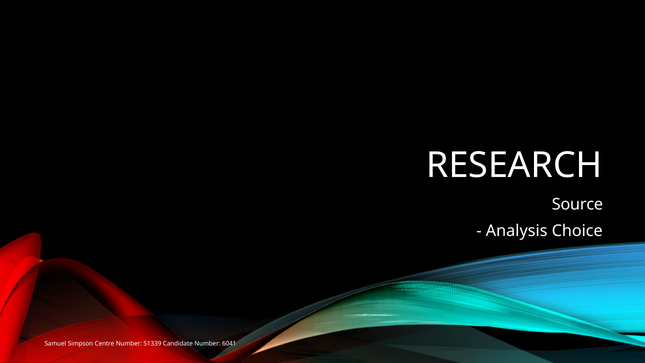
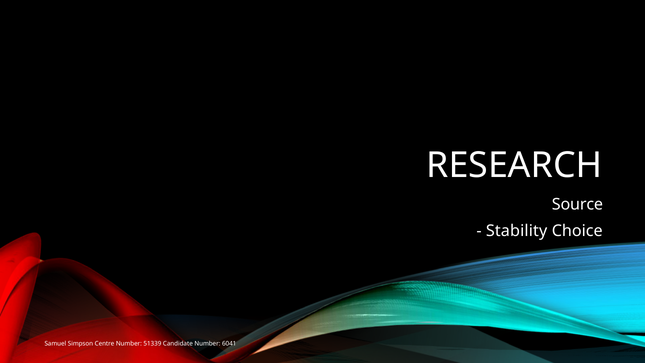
Analysis: Analysis -> Stability (517, 231)
